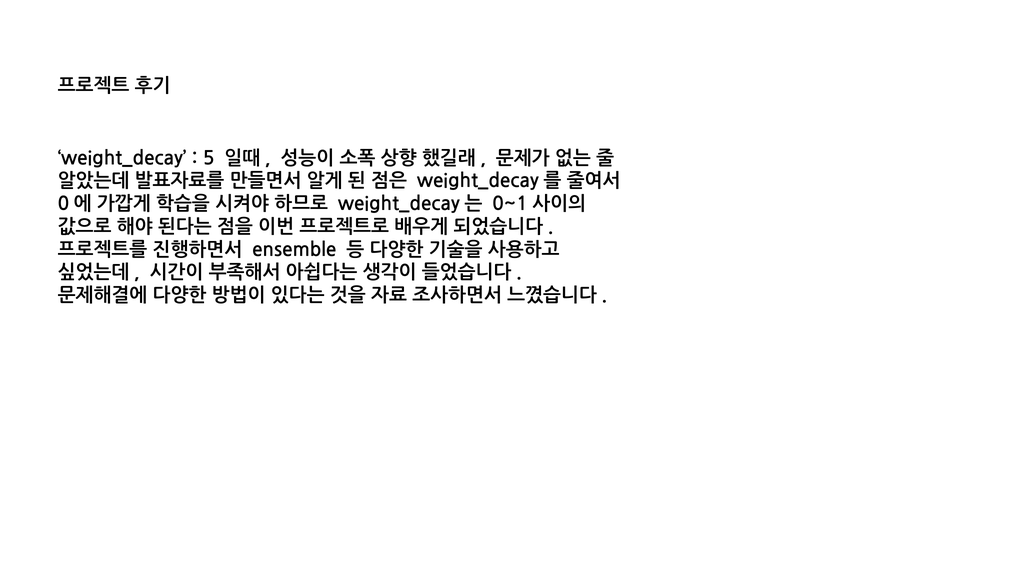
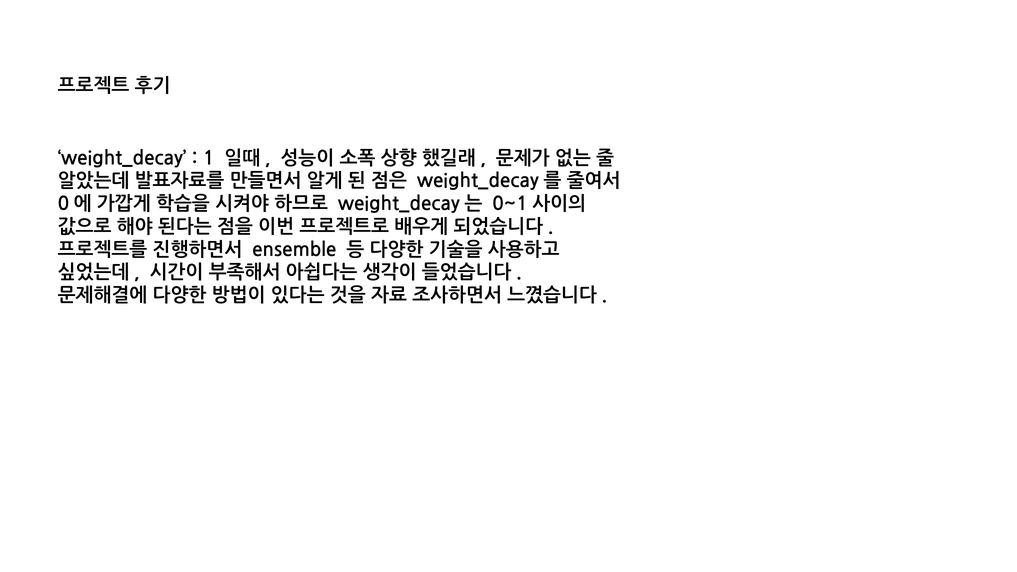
5: 5 -> 1 (209, 158)
